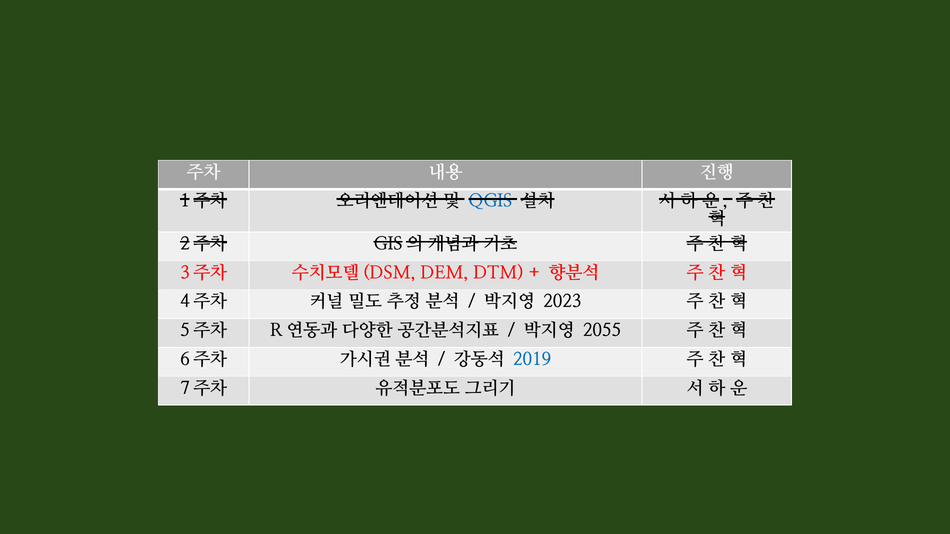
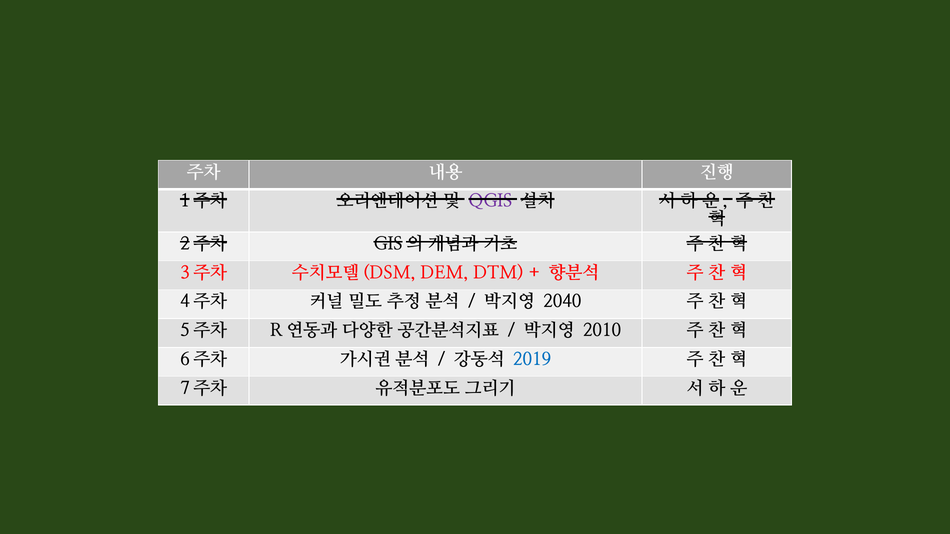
QGIS colour: blue -> purple (490, 201)
2023: 2023 -> 2040 (562, 302)
2055: 2055 -> 2010 (602, 331)
